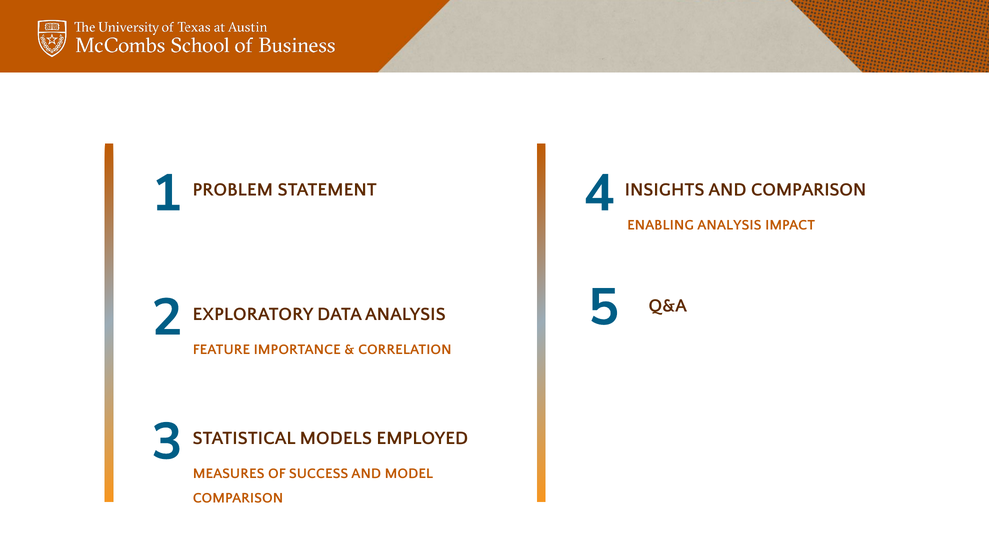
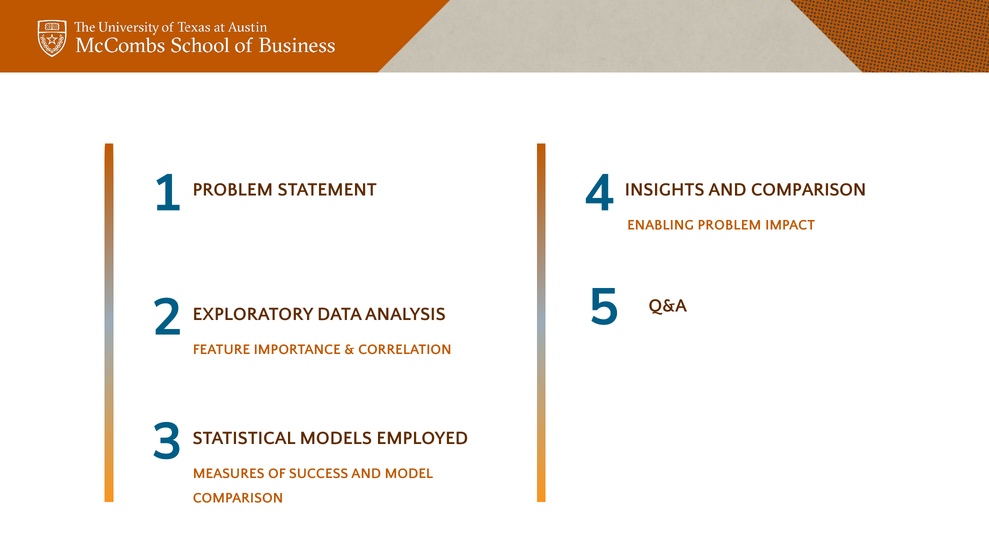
ENABLING ANALYSIS: ANALYSIS -> PROBLEM (729, 225)
